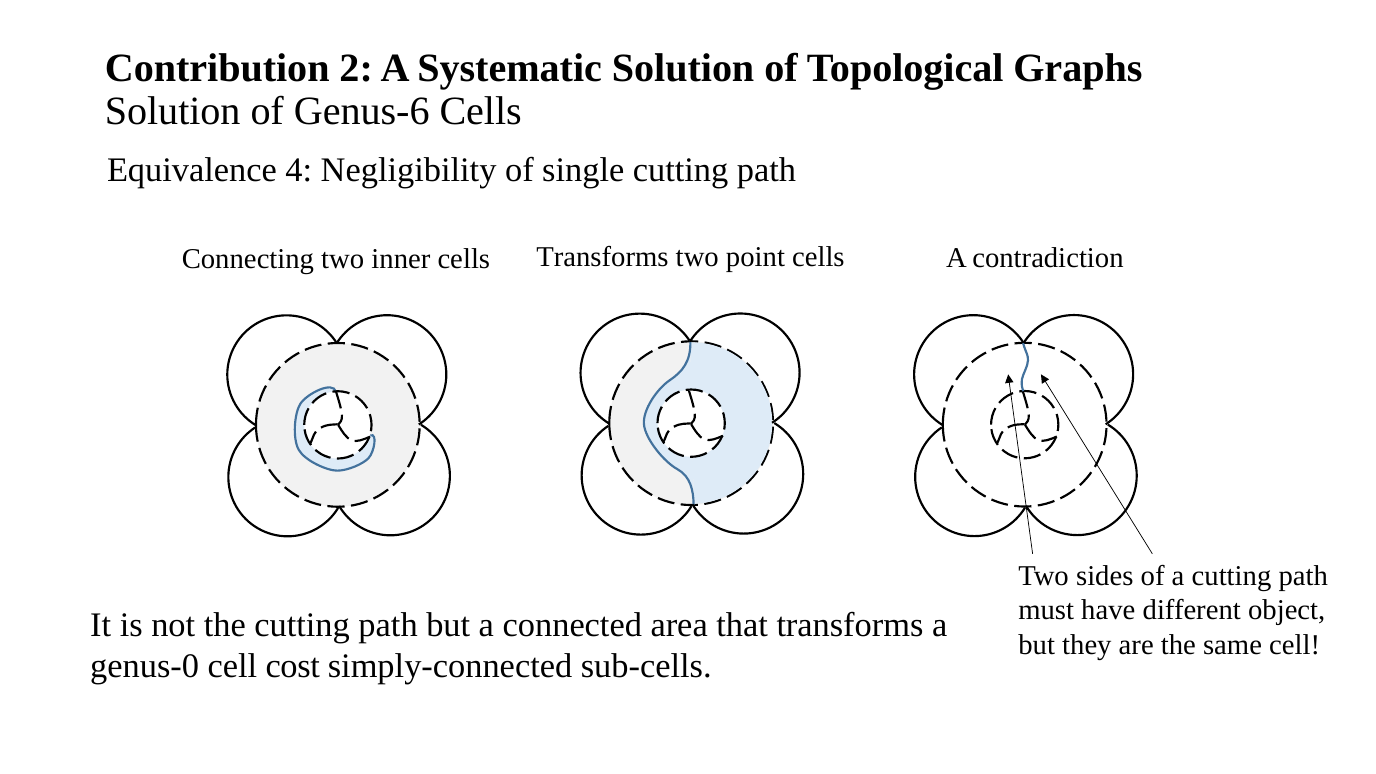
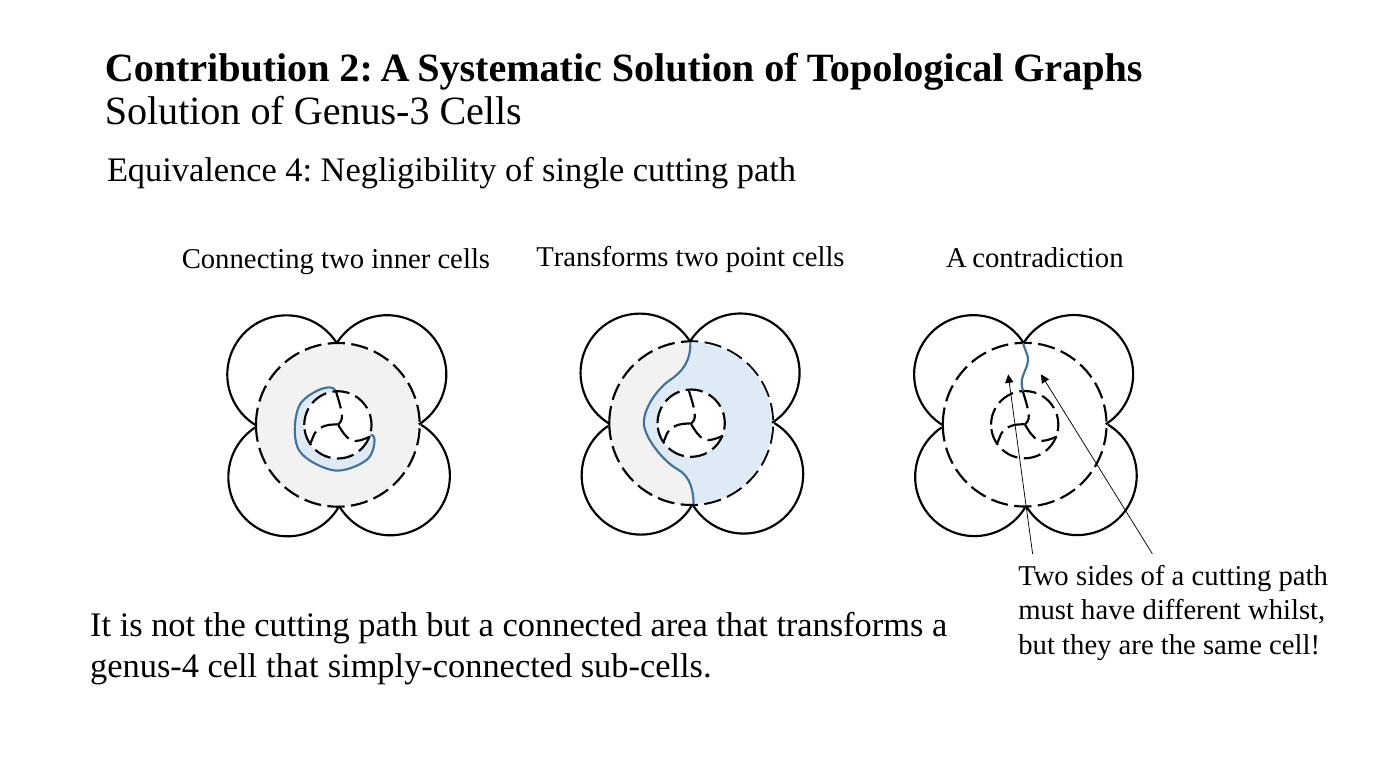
Genus-6: Genus-6 -> Genus-3 (362, 111)
object: object -> whilst (1287, 610)
genus-0: genus-0 -> genus-4 (145, 667)
cell cost: cost -> that (292, 667)
